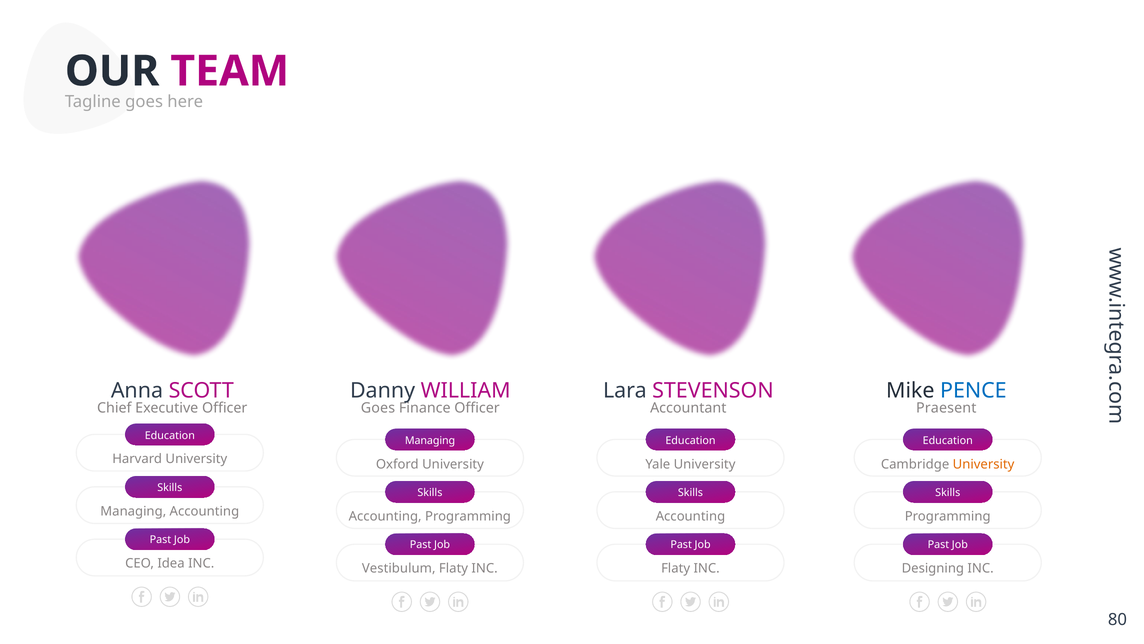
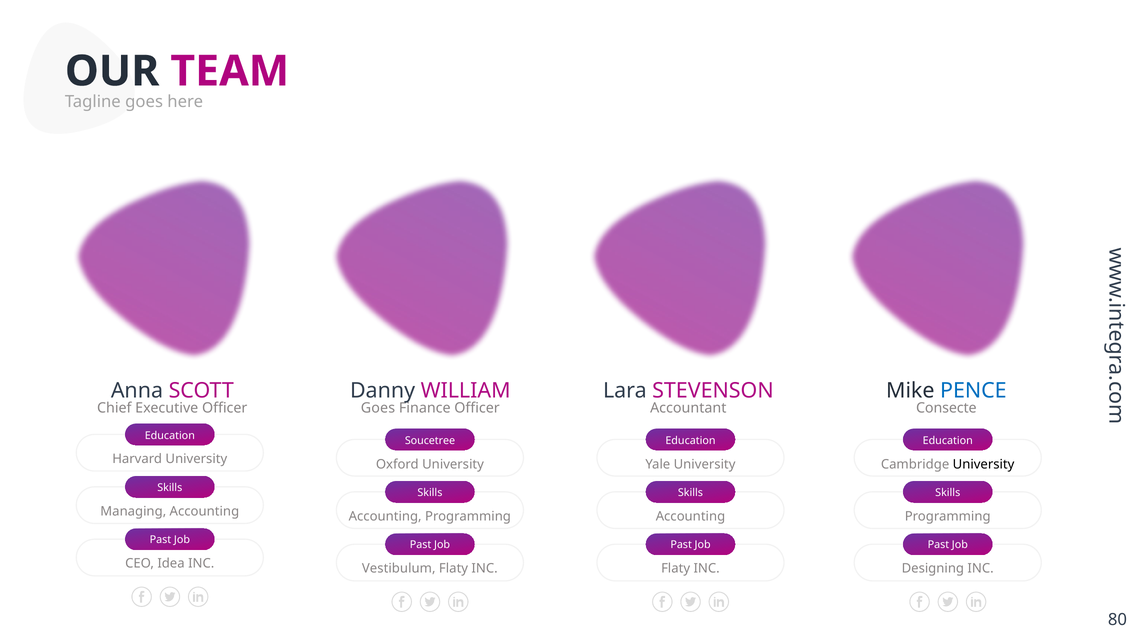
Praesent: Praesent -> Consecte (946, 408)
Managing: Managing -> Soucetree (430, 440)
University colour: orange -> black (984, 464)
